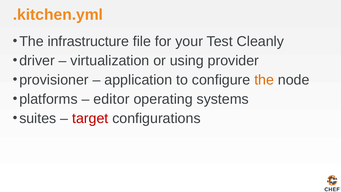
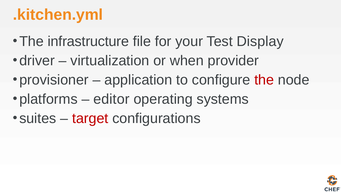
Cleanly: Cleanly -> Display (260, 41)
using: using -> when (187, 61)
the colour: orange -> red (264, 80)
